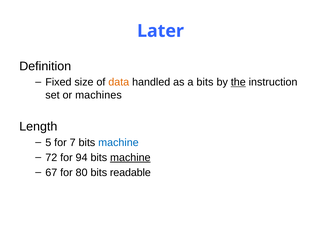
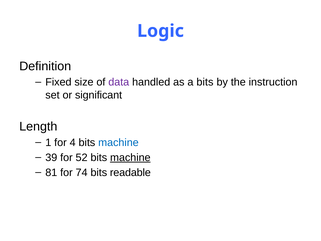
Later: Later -> Logic (160, 31)
data colour: orange -> purple (119, 82)
the underline: present -> none (238, 82)
machines: machines -> significant (99, 95)
5: 5 -> 1 (48, 142)
7: 7 -> 4 (73, 142)
72: 72 -> 39 (51, 157)
94: 94 -> 52 (82, 157)
67: 67 -> 81 (51, 172)
80: 80 -> 74 (82, 172)
